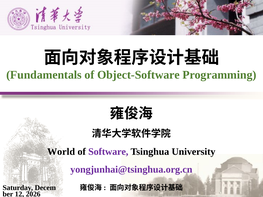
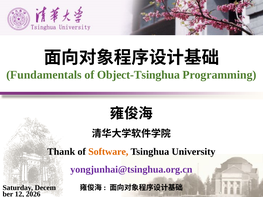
Object-Software: Object-Software -> Object-Tsinghua (138, 75)
World: World -> Thank (61, 152)
Software colour: purple -> orange (108, 152)
